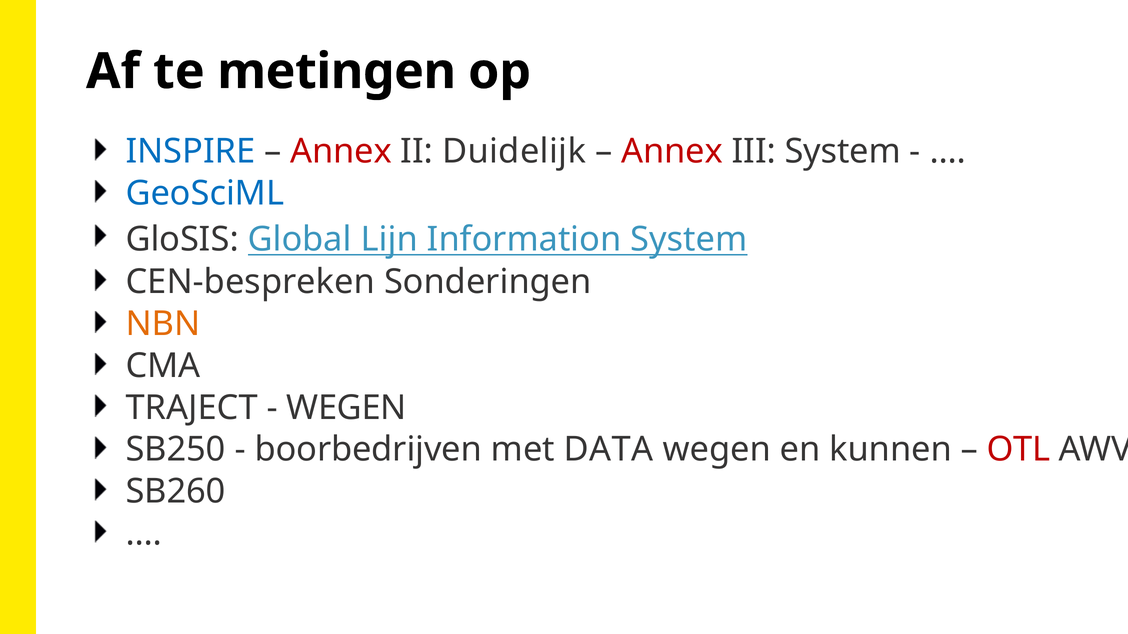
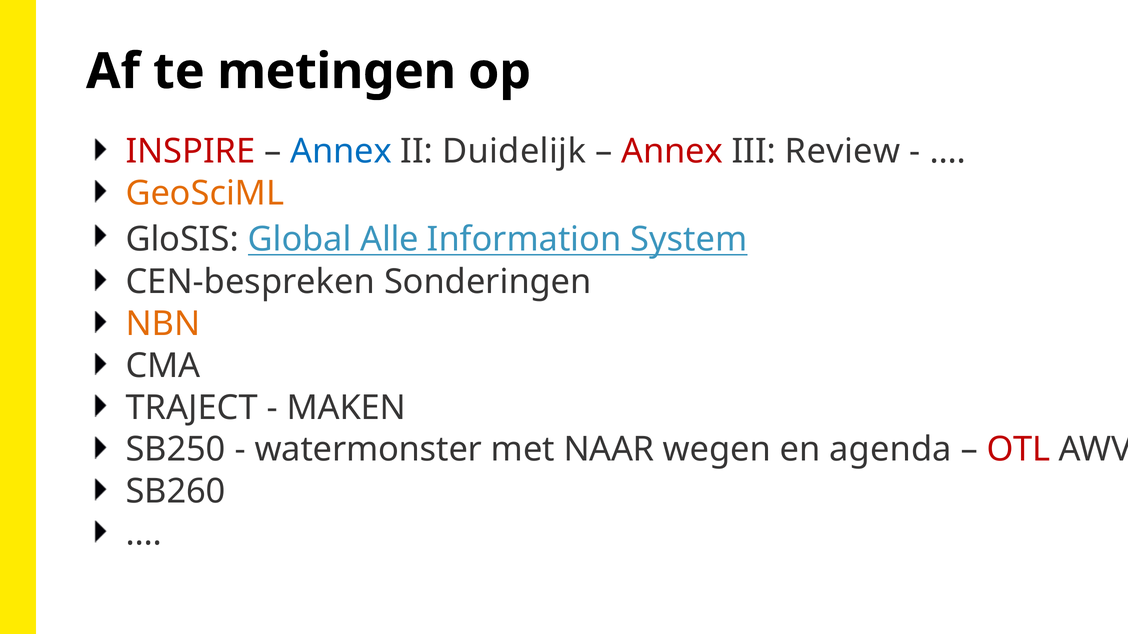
INSPIRE colour: blue -> red (190, 151)
Annex colour: red -> blue (341, 151)
III System: System -> Review (843, 151)
GeoSciML colour: blue -> orange (205, 193)
Lijn: Lijn -> Alle (390, 239)
WEGEN: WEGEN -> MAKEN (346, 408)
boorbedrijven: boorbedrijven -> watermonster (368, 450)
DATA: DATA -> NAAR (609, 450)
kunnen: kunnen -> agenda (891, 450)
